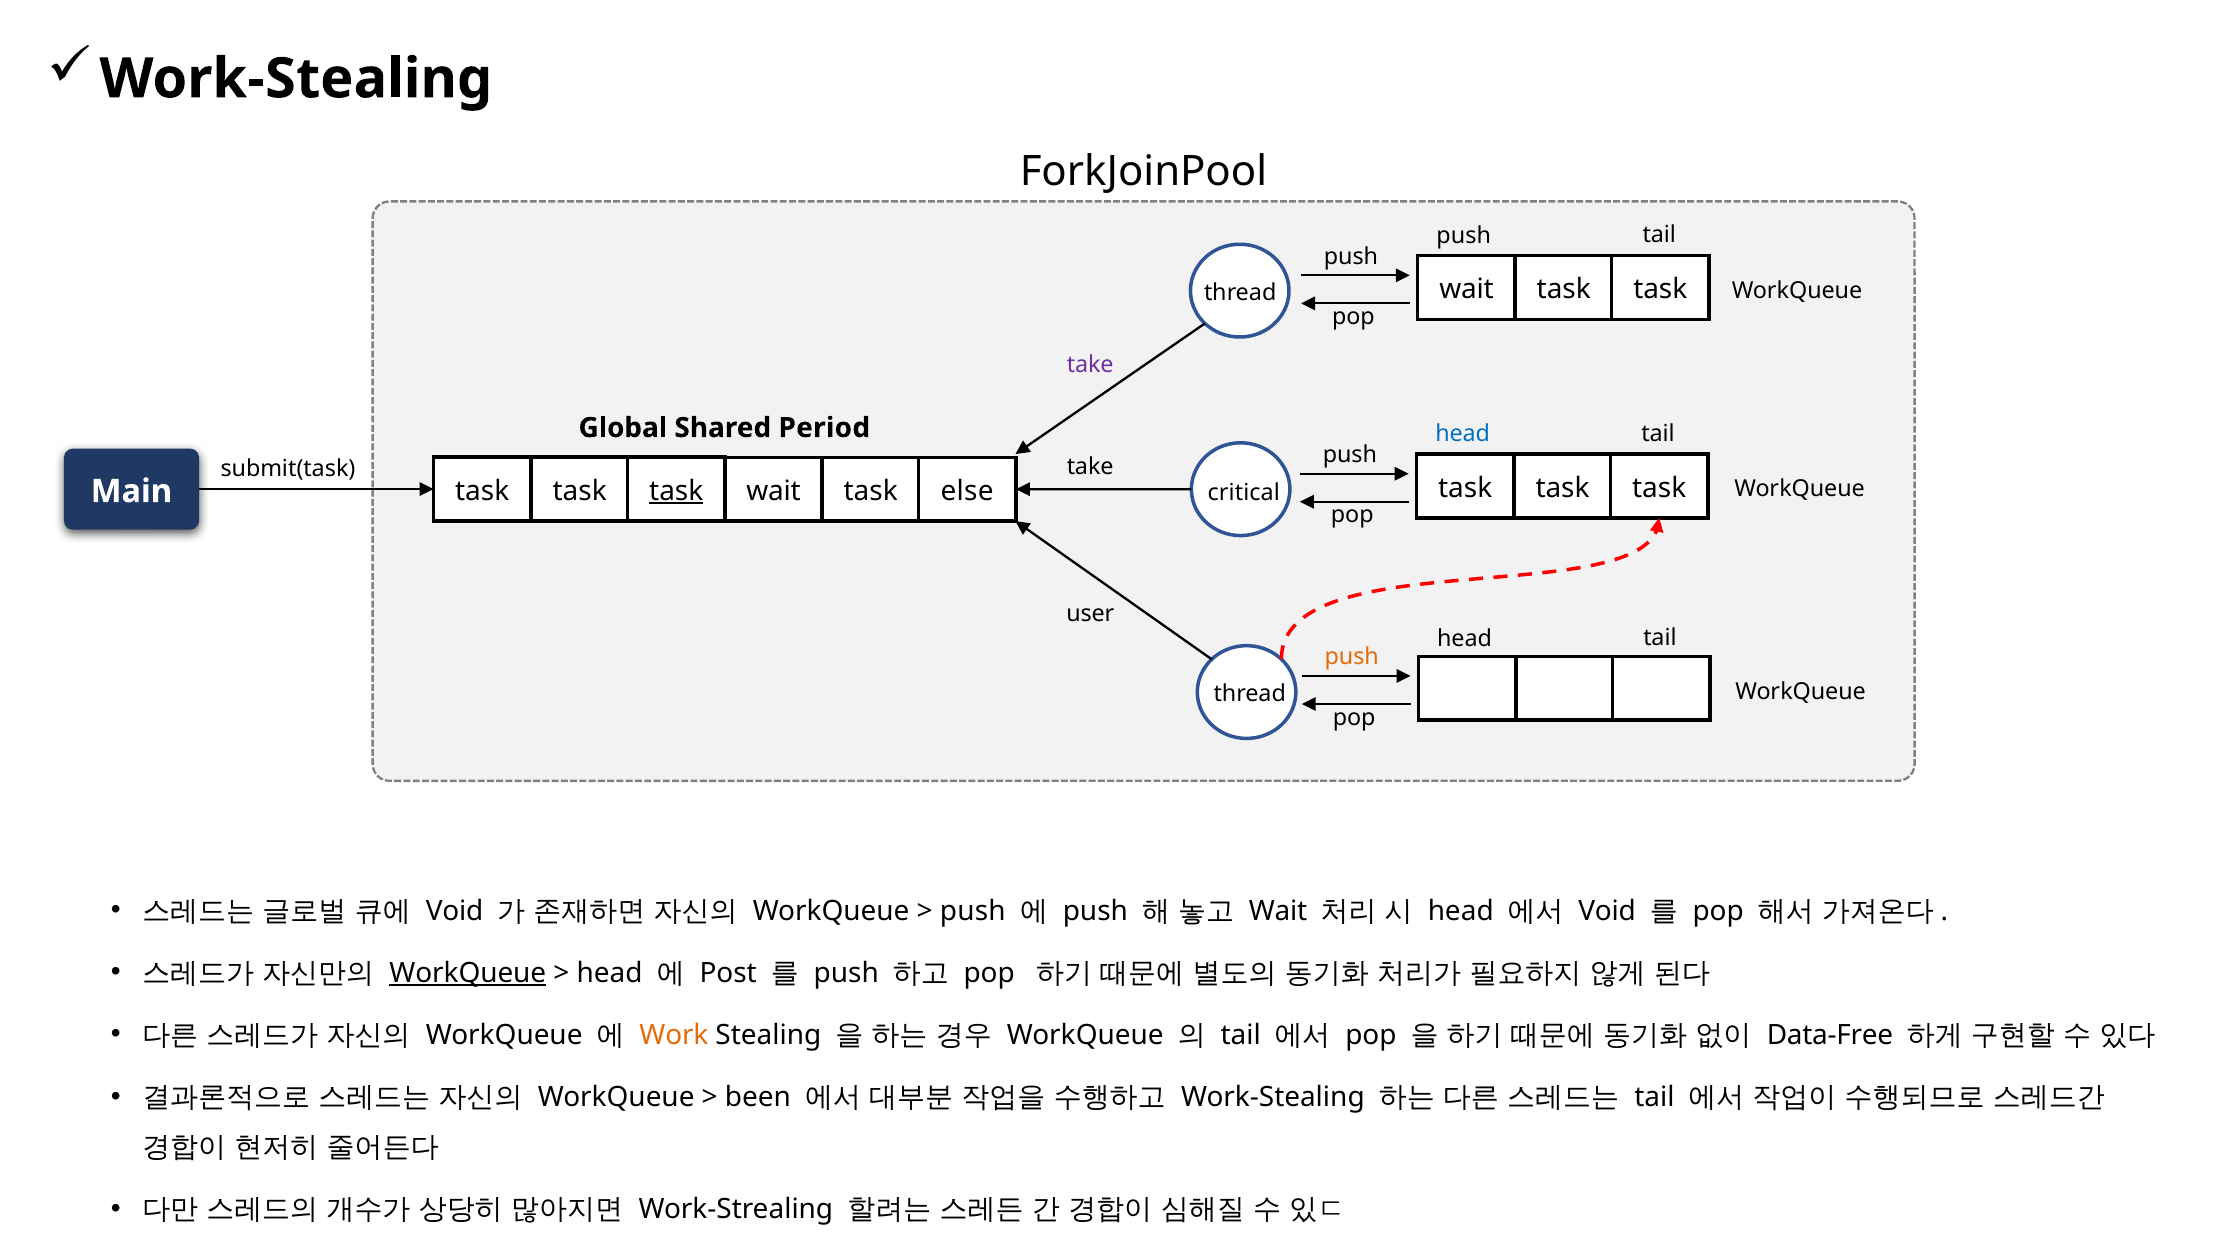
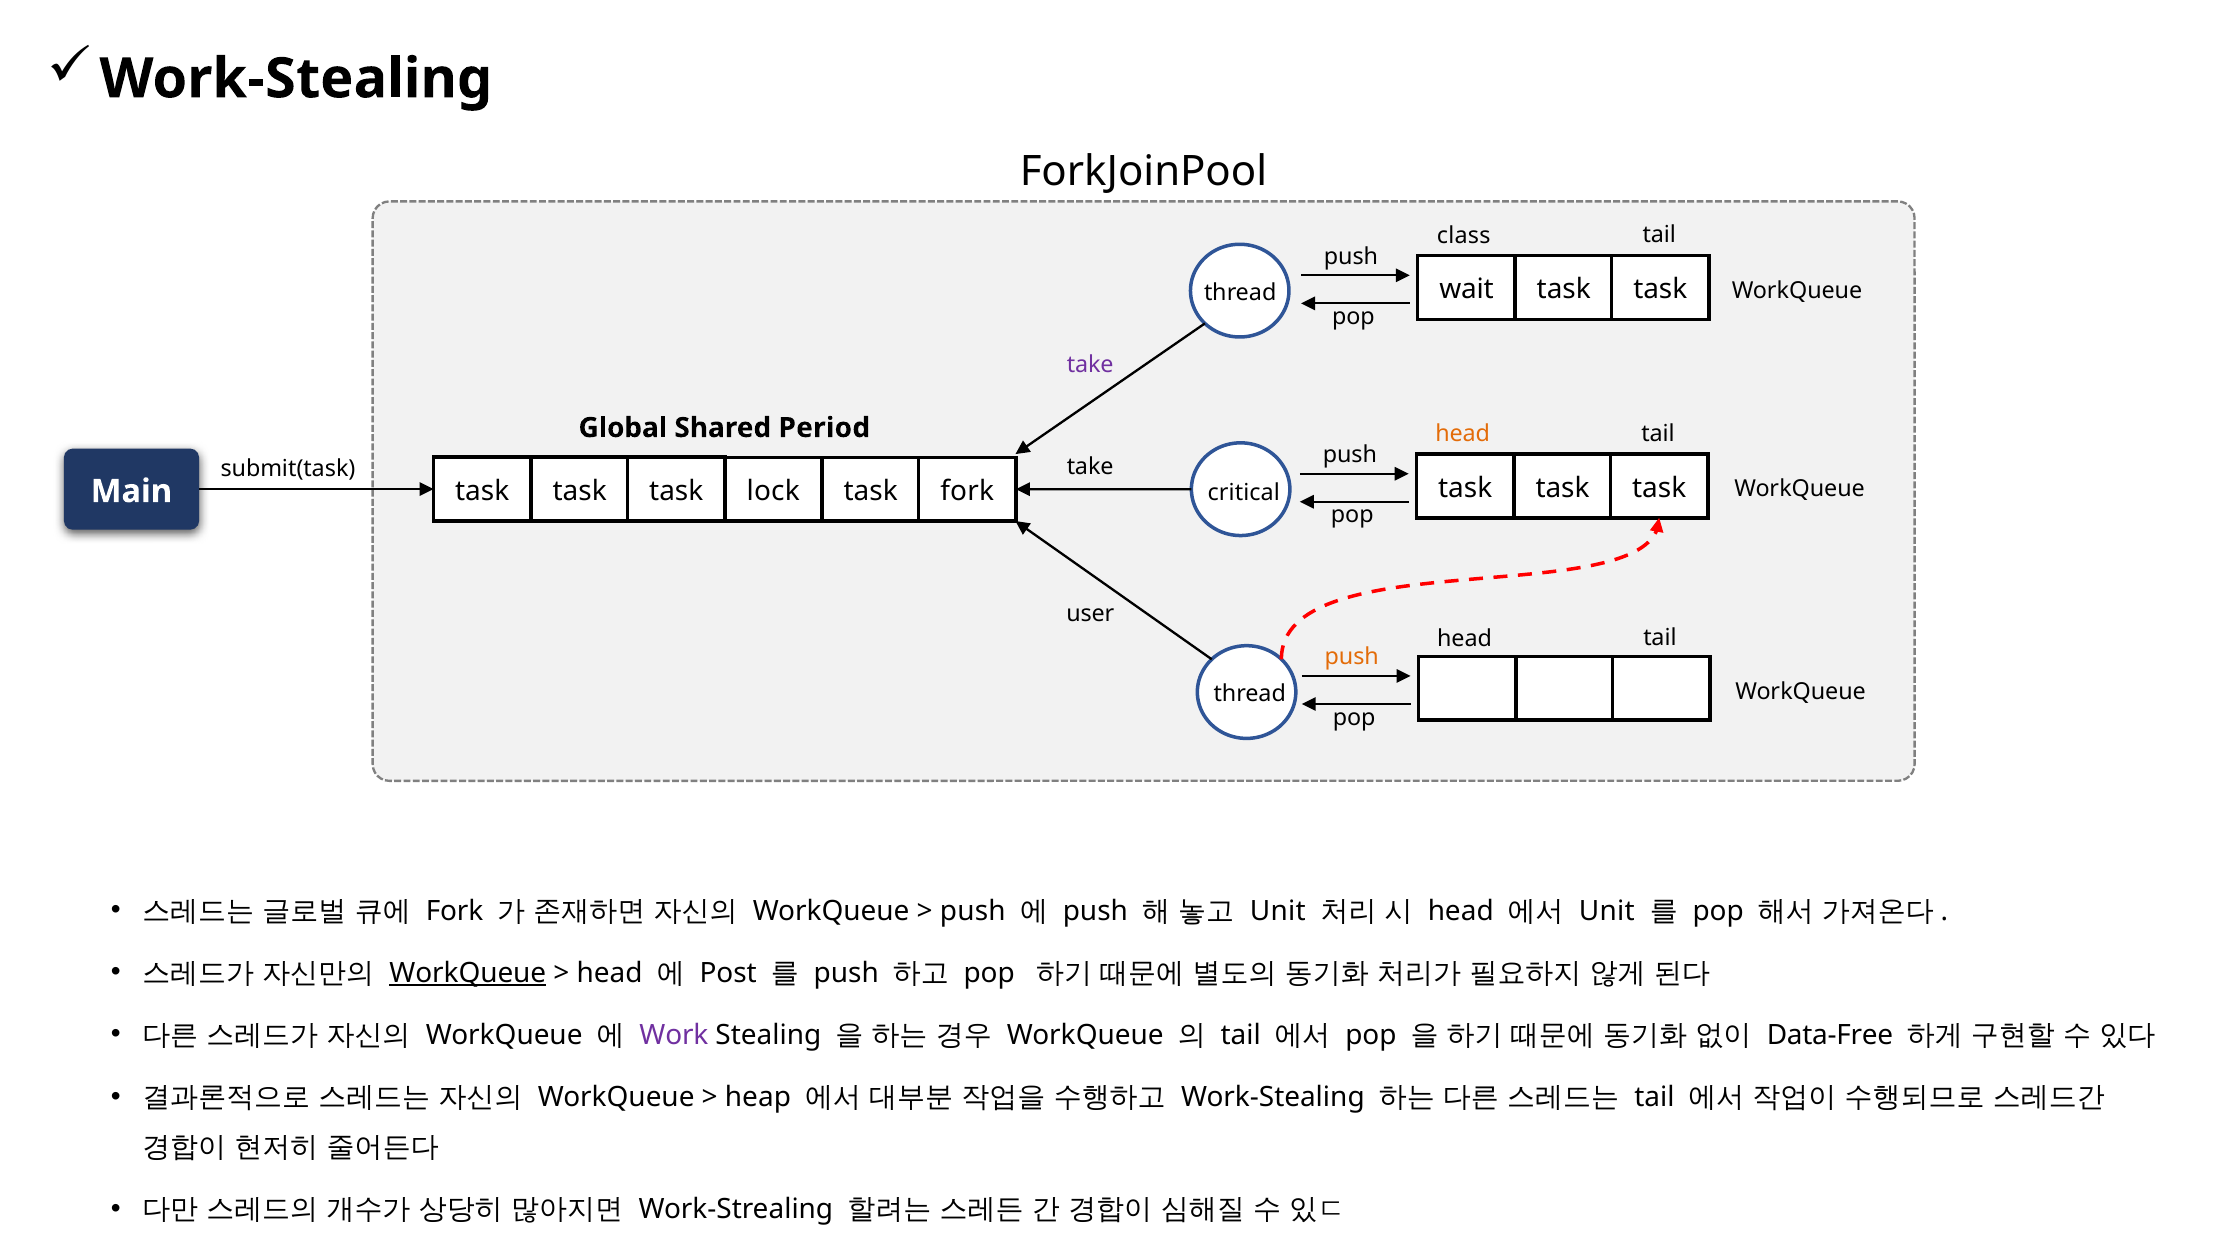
push: push -> class (1464, 235)
head colour: blue -> orange (1463, 434)
task underline: present -> none (676, 491)
Main wait: wait -> lock (773, 491)
task else: else -> fork (967, 491)
Void: Void -> Fork (455, 911)
Wait: Wait -> Unit (1278, 911)
Void: Void -> Unit (1607, 911)
Work colour: orange -> purple (674, 1035)
been: been -> heap (758, 1097)
